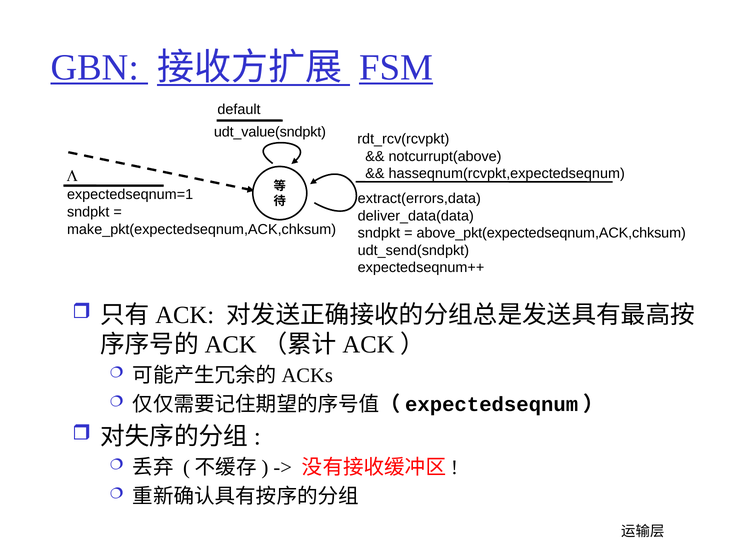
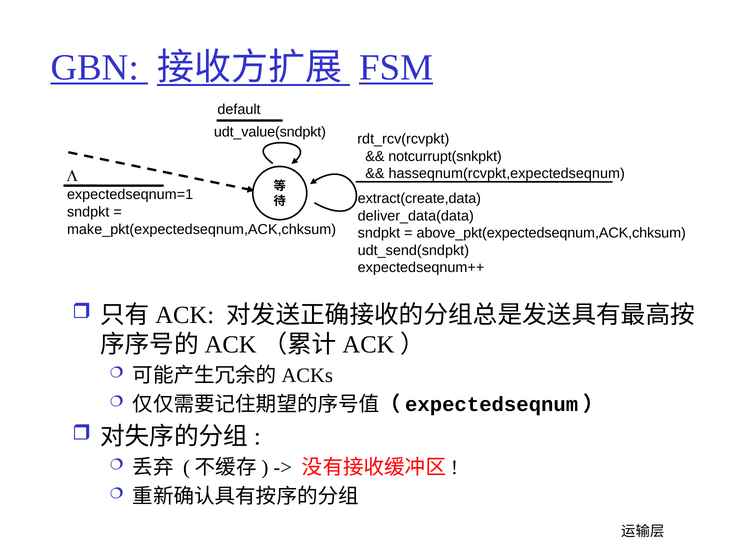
notcurrupt(above: notcurrupt(above -> notcurrupt(snkpkt (445, 156)
extract(errors,data: extract(errors,data -> extract(create,data (419, 199)
